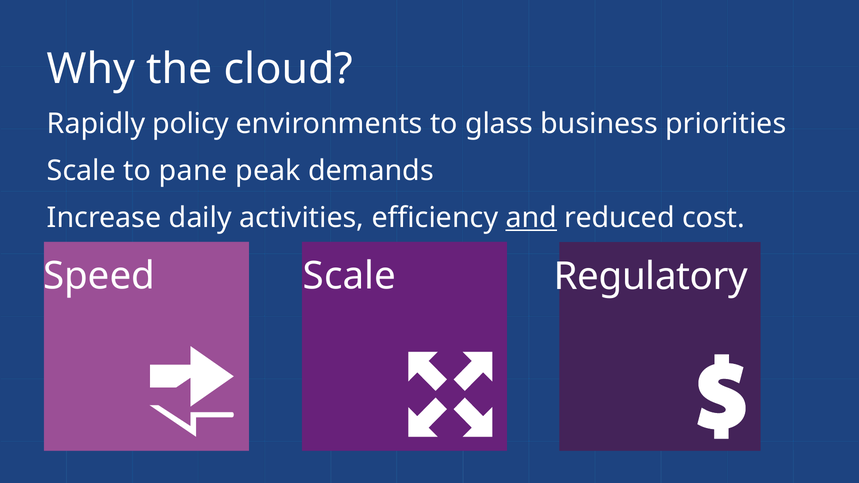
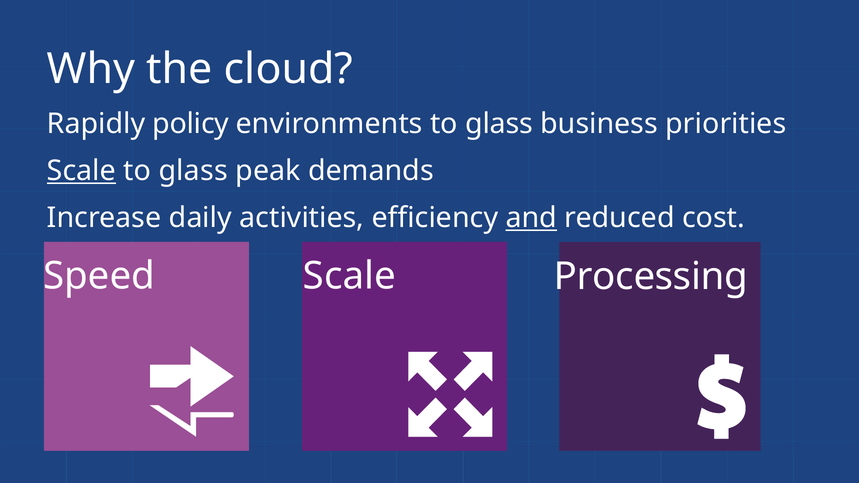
Scale underline: none -> present (81, 171)
pane: pane -> glass (193, 171)
Regulatory: Regulatory -> Processing (651, 276)
